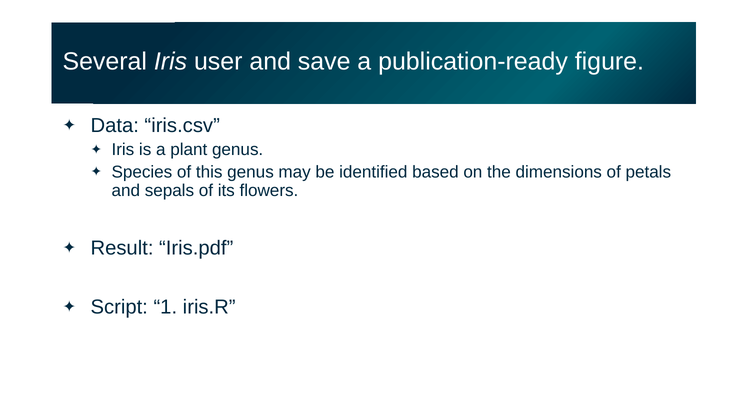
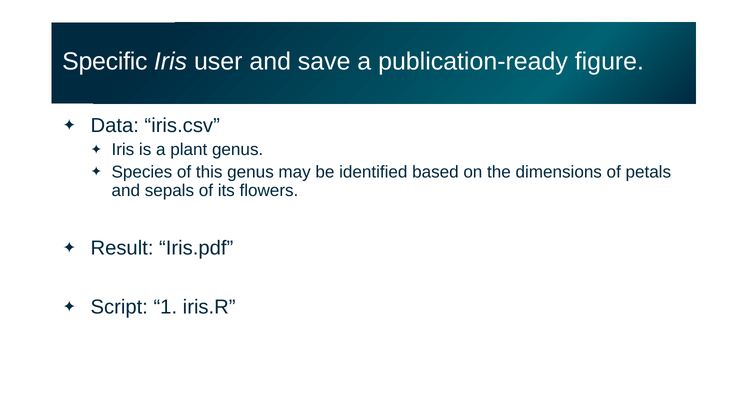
Several: Several -> Specific (105, 61)
